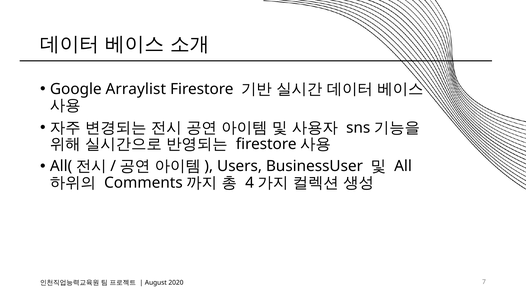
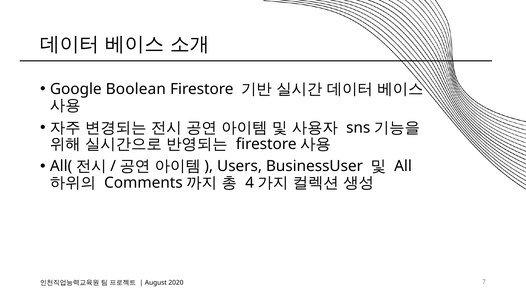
Arraylist: Arraylist -> Boolean (136, 89)
